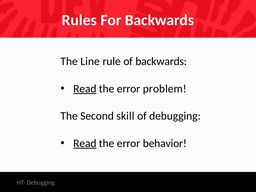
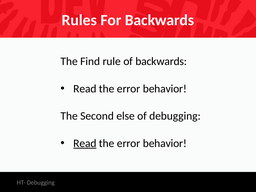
Line: Line -> Find (90, 61)
Read underline: present -> none (85, 89)
problem: problem -> behavior (165, 89)
skill: skill -> else (126, 116)
